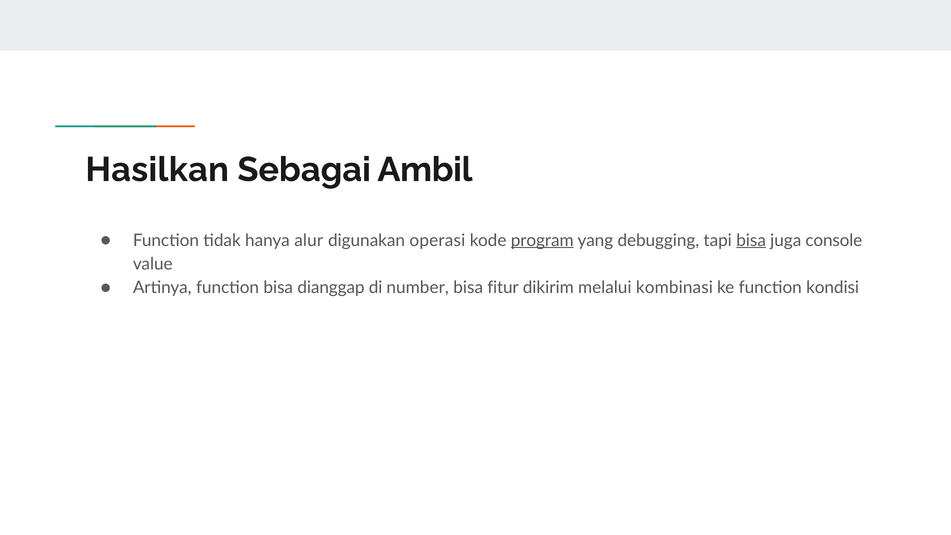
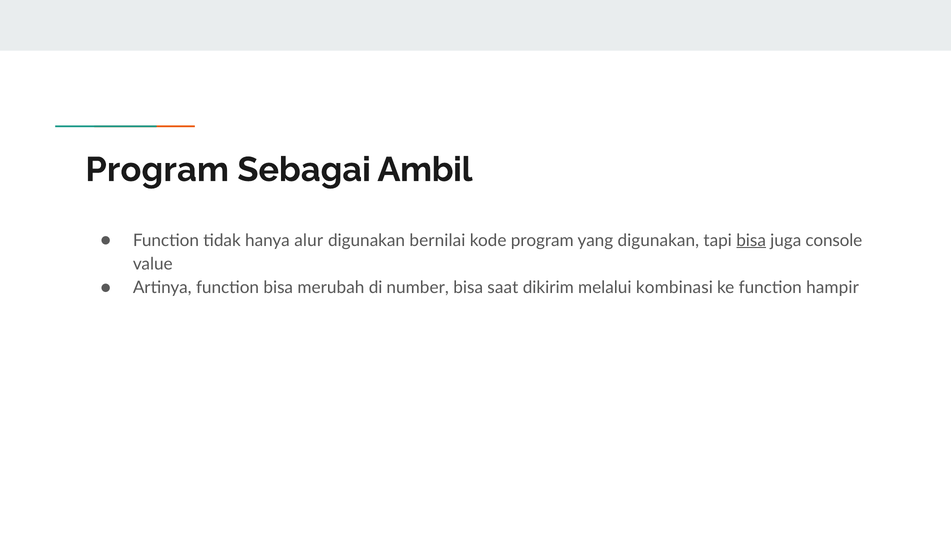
Hasilkan: Hasilkan -> Program (157, 170)
operasi: operasi -> bernilai (437, 240)
program underline: present -> none (542, 240)
yang debugging: debugging -> digunakan (658, 240)
dianggap: dianggap -> merubah (331, 288)
fitur: fitur -> saat (503, 288)
kondisi: kondisi -> hampir (833, 288)
